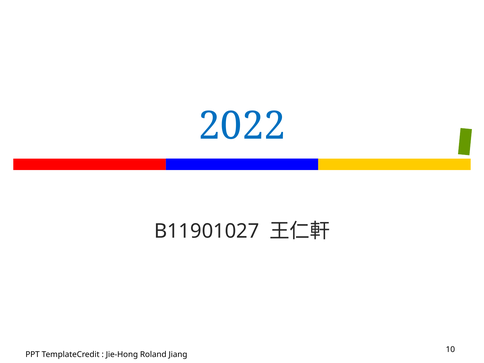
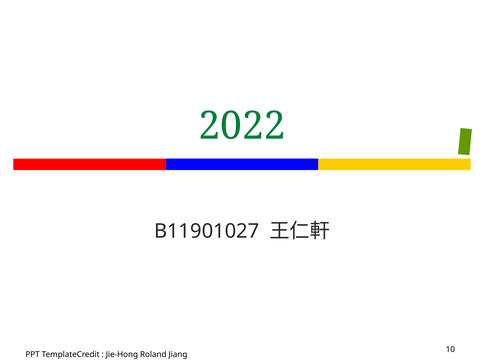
2022 colour: blue -> green (242, 126)
